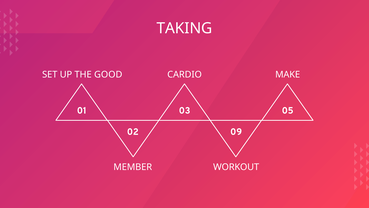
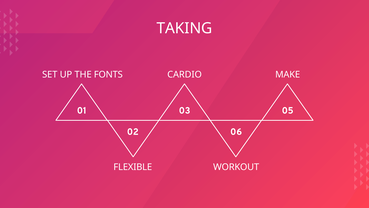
GOOD: GOOD -> FONTS (108, 74)
09: 09 -> 06 (236, 131)
MEMBER: MEMBER -> FLEXIBLE (133, 167)
